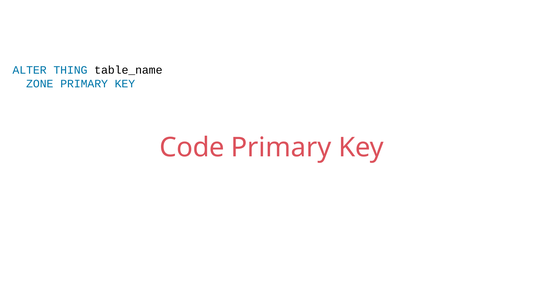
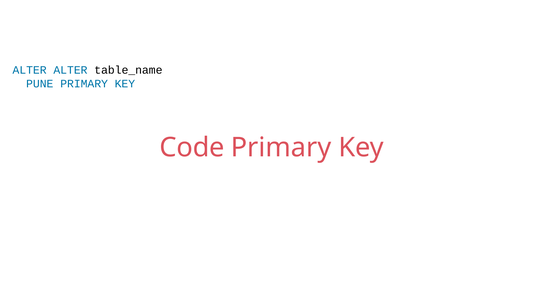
ALTER THING: THING -> ALTER (70, 70)
ZONE: ZONE -> PUNE (40, 84)
